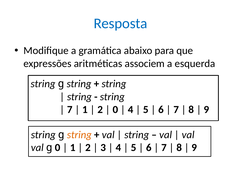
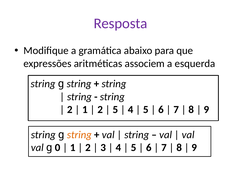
Resposta colour: blue -> purple (121, 23)
7: 7 -> 2 (70, 109)
0: 0 -> 5 (115, 109)
